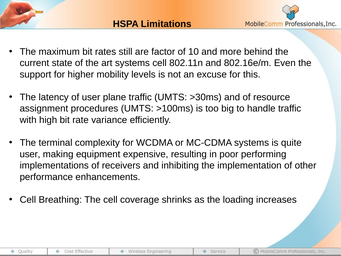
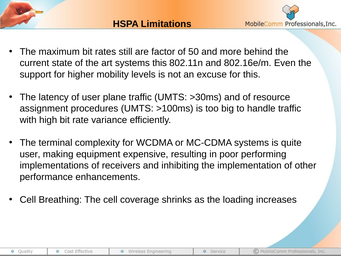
10: 10 -> 50 (194, 52)
systems cell: cell -> this (160, 63)
